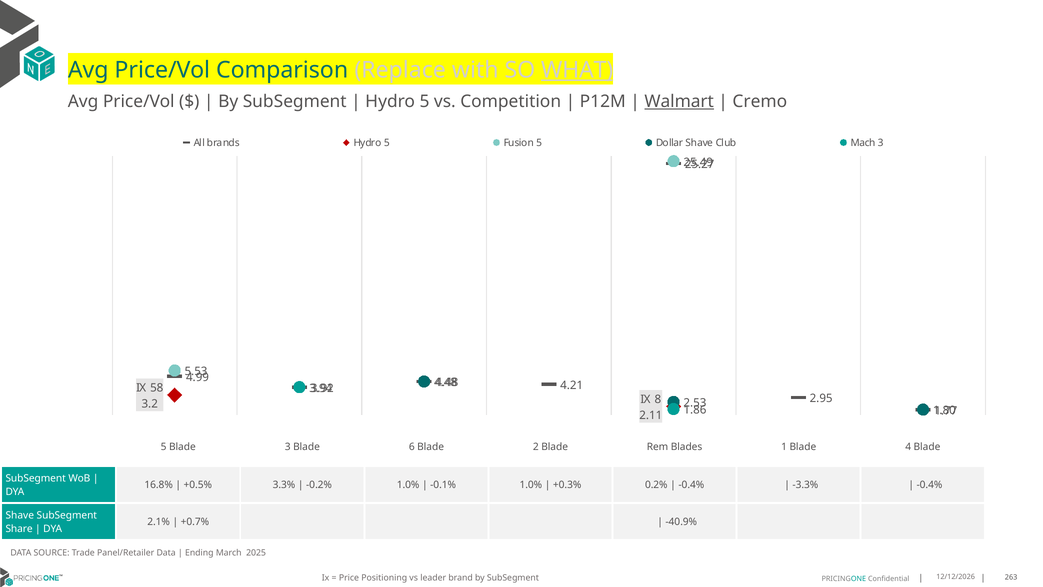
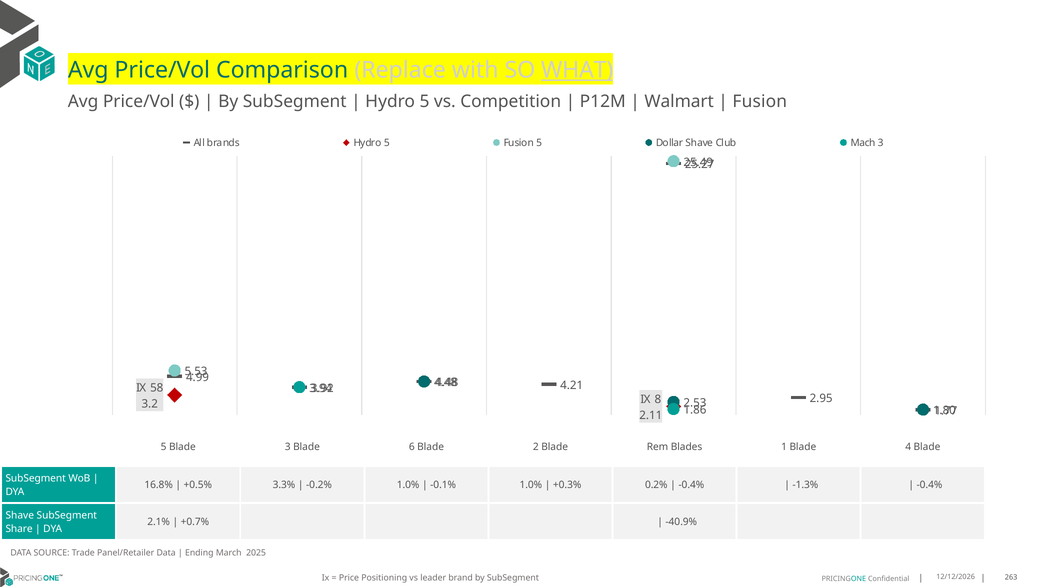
Walmart underline: present -> none (679, 102)
Cremo: Cremo -> Fusion (760, 102)
-3.3%: -3.3% -> -1.3% (805, 485)
